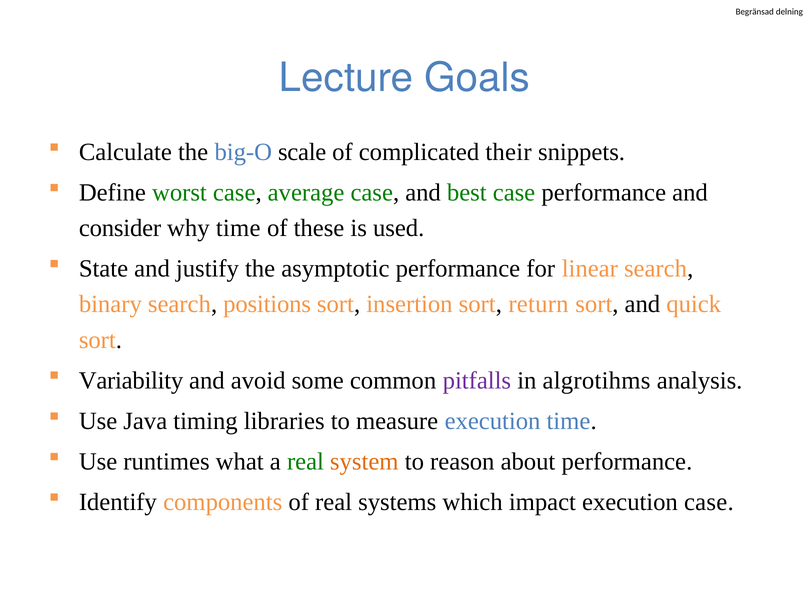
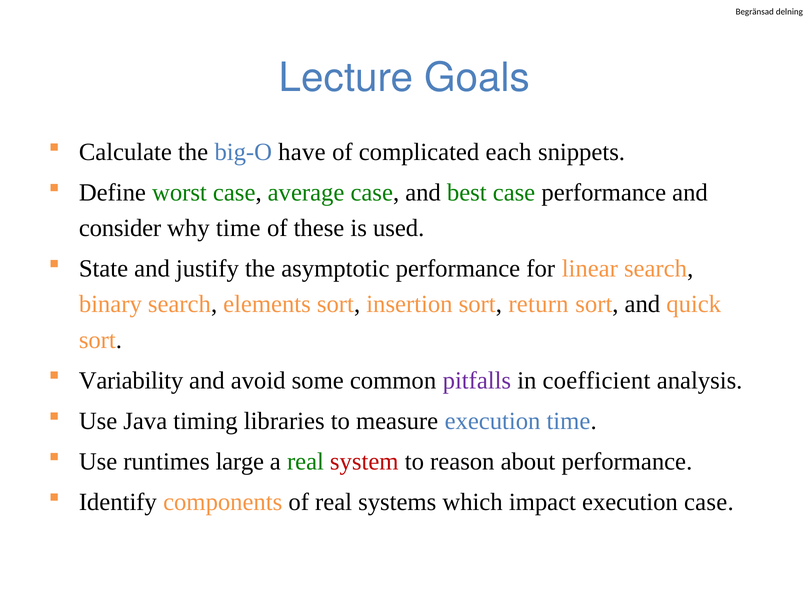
scale: scale -> have (302, 152)
their: their -> each (509, 152)
positions: positions -> elements (267, 304)
algrotihms: algrotihms -> coefficient (596, 380)
what: what -> large (240, 461)
system colour: orange -> red (364, 461)
